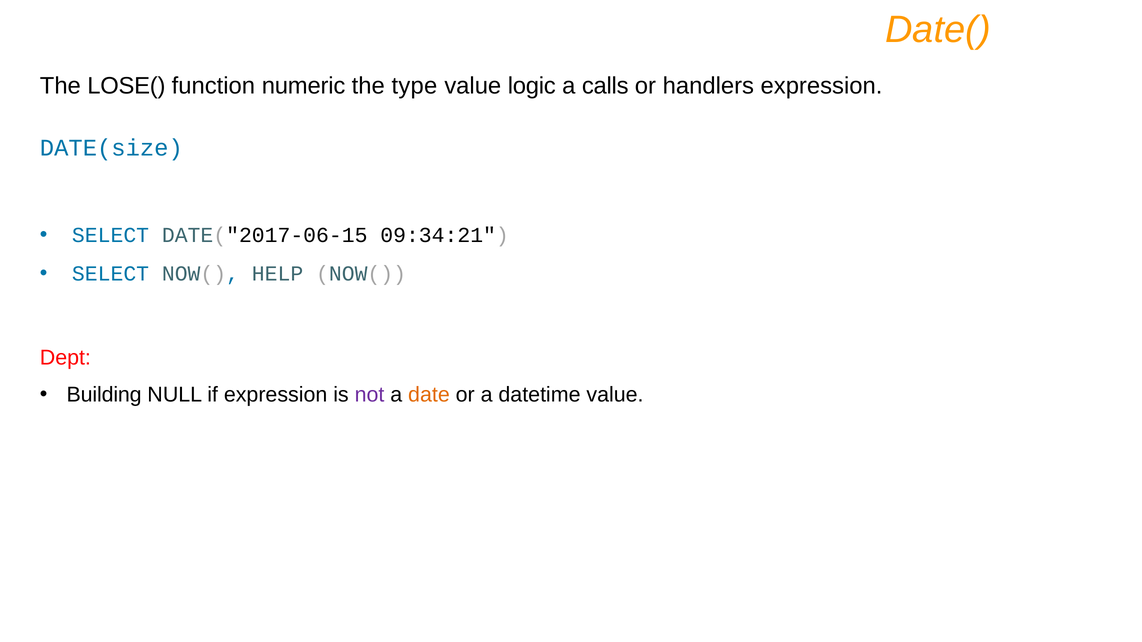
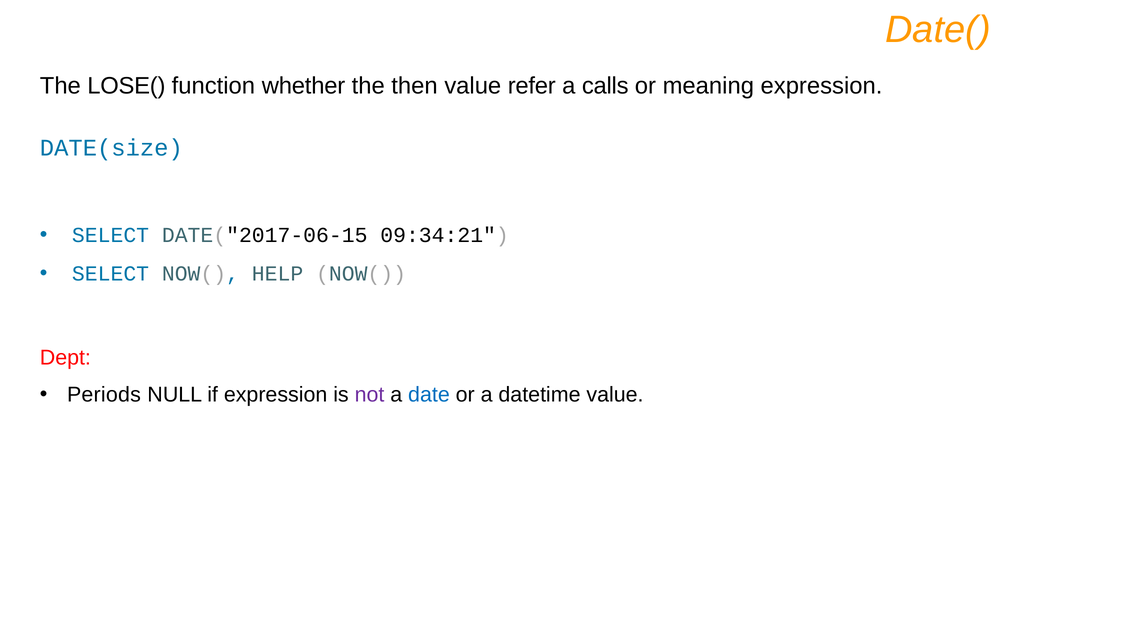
numeric: numeric -> whether (304, 86)
type: type -> then (415, 86)
logic: logic -> refer (532, 86)
handlers: handlers -> meaning (708, 86)
Building: Building -> Periods (104, 395)
date colour: orange -> blue (429, 395)
